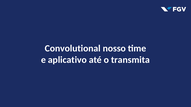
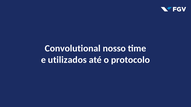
aplicativo: aplicativo -> utilizados (67, 60)
transmita: transmita -> protocolo (130, 60)
